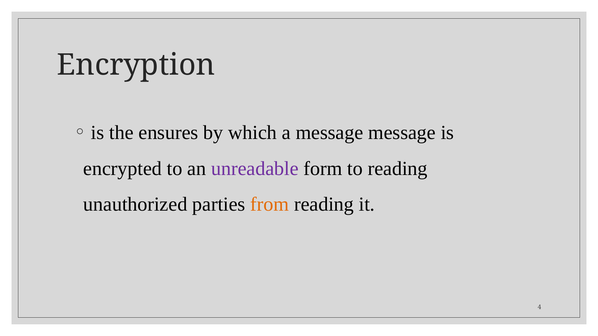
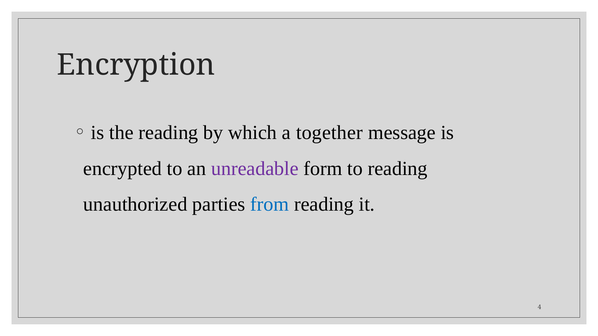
the ensures: ensures -> reading (168, 133)
a message: message -> together (329, 133)
from colour: orange -> blue (270, 205)
